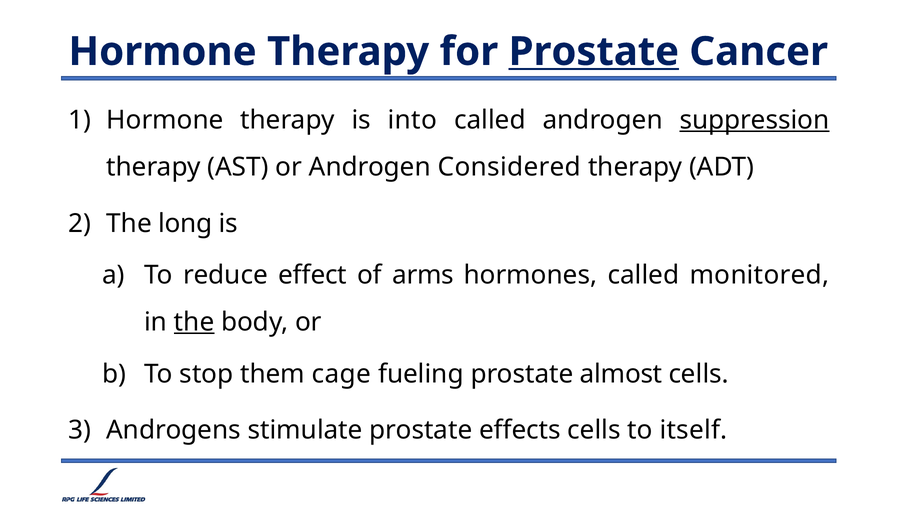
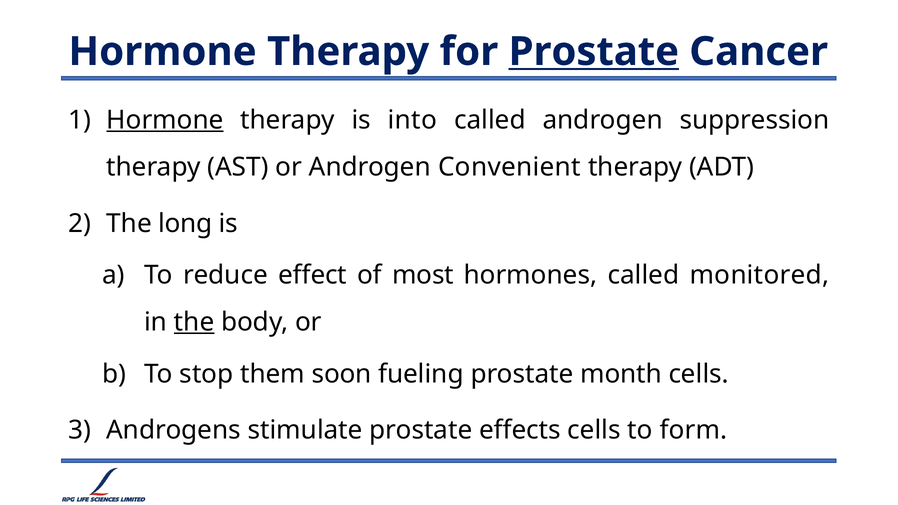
Hormone underline: none -> present (165, 120)
suppression underline: present -> none (754, 120)
Considered: Considered -> Convenient (509, 167)
arms: arms -> most (423, 275)
cage: cage -> soon (342, 374)
almost: almost -> month (621, 374)
itself: itself -> form (694, 430)
